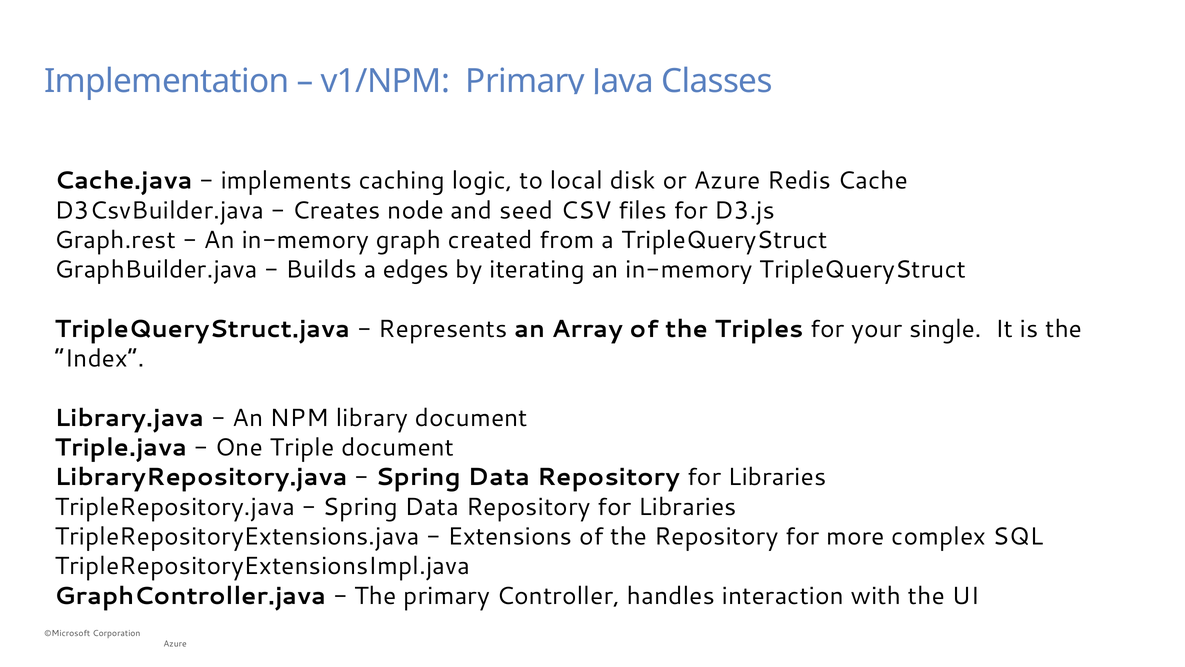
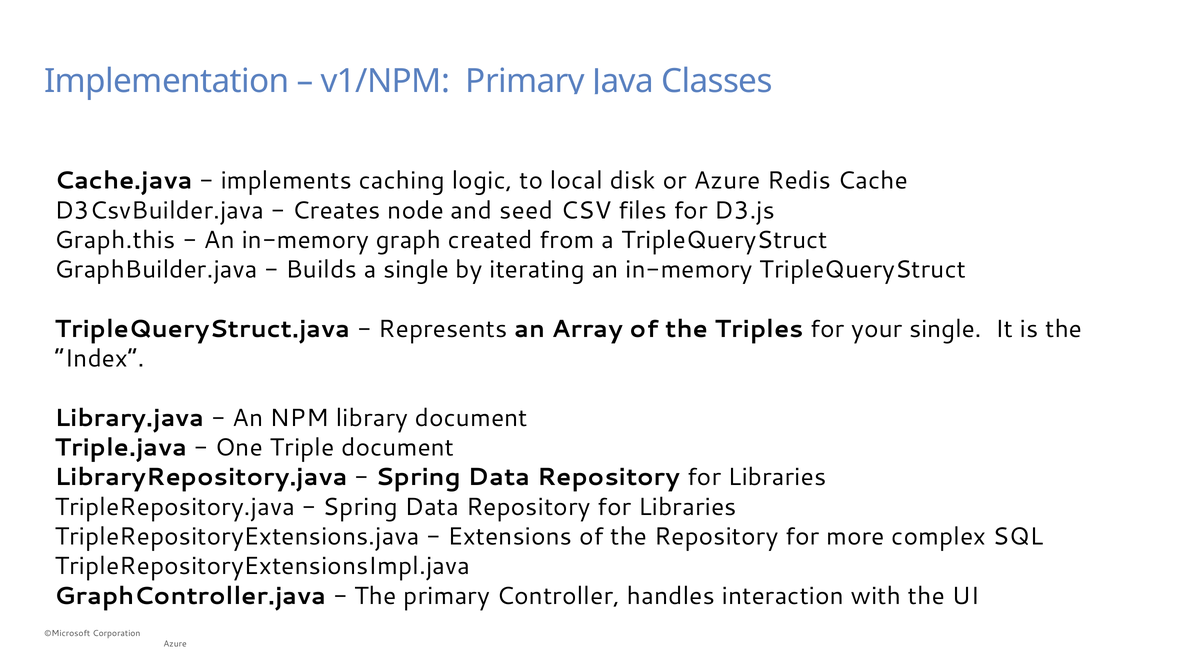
Graph.rest: Graph.rest -> Graph.this (115, 240)
a edges: edges -> single (416, 269)
